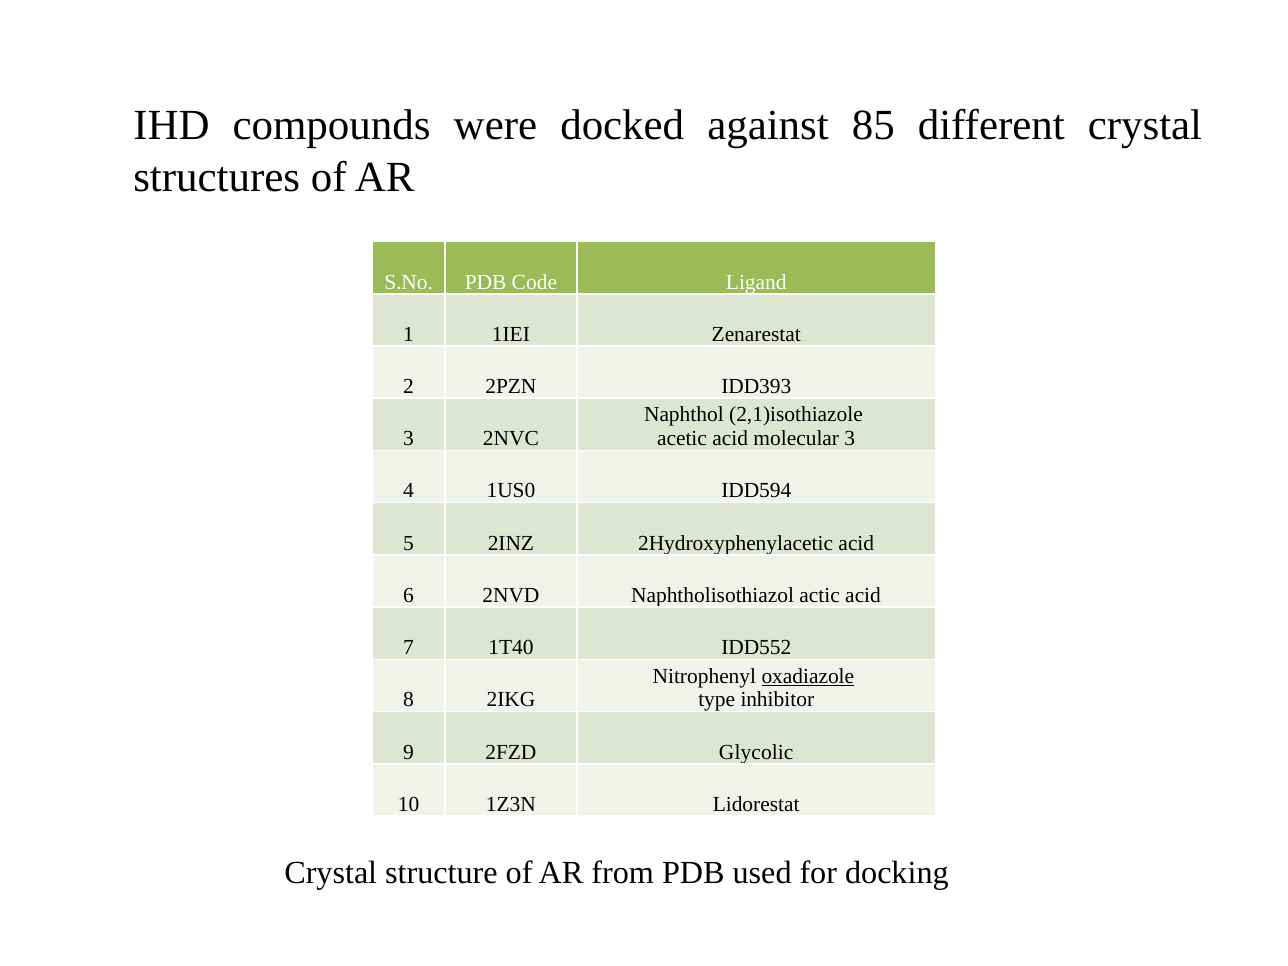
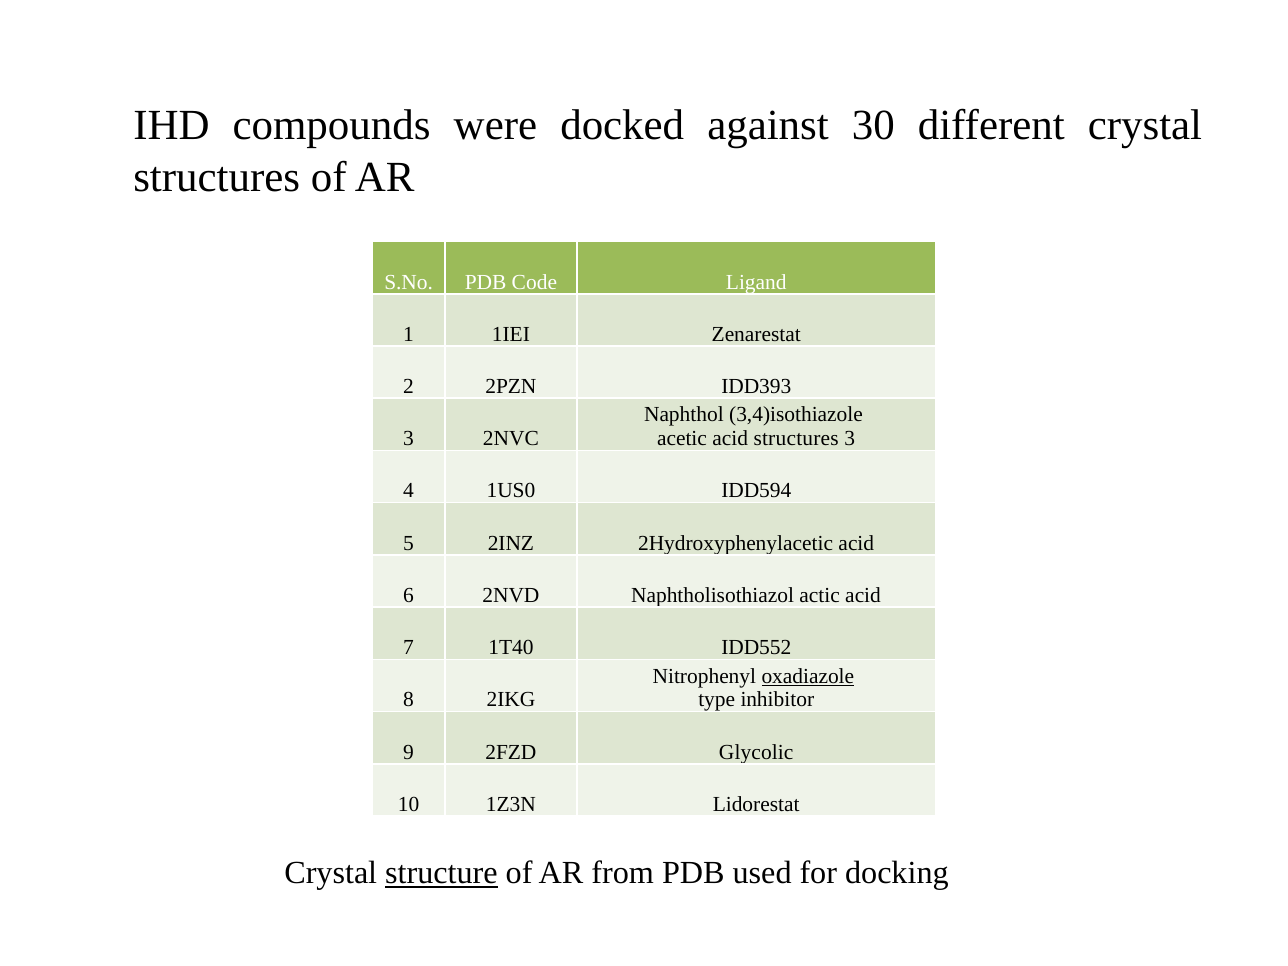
85: 85 -> 30 (873, 126)
2,1)isothiazole: 2,1)isothiazole -> 3,4)isothiazole (796, 415)
acid molecular: molecular -> structures (796, 439)
structure underline: none -> present (441, 873)
